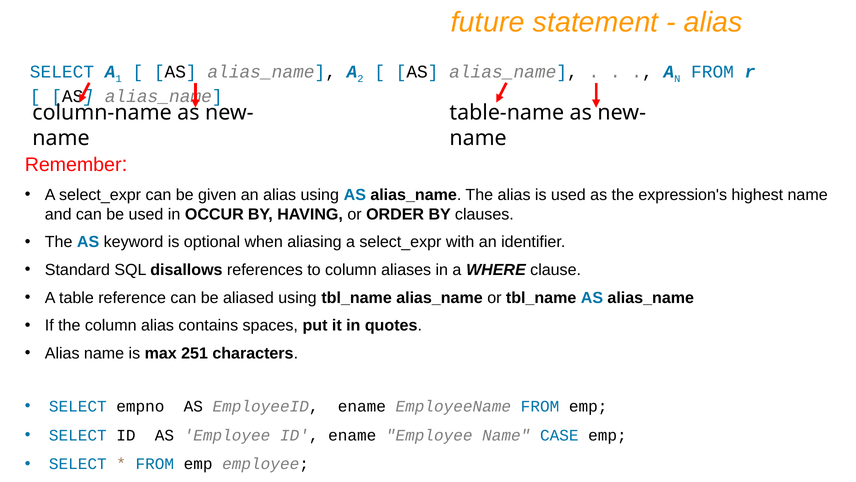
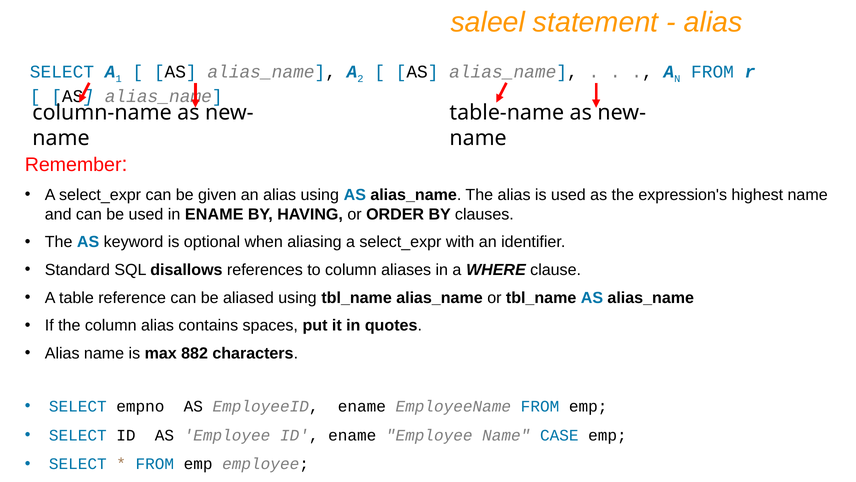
future: future -> saleel (488, 22)
in OCCUR: OCCUR -> ENAME (214, 214)
251: 251 -> 882 (195, 353)
